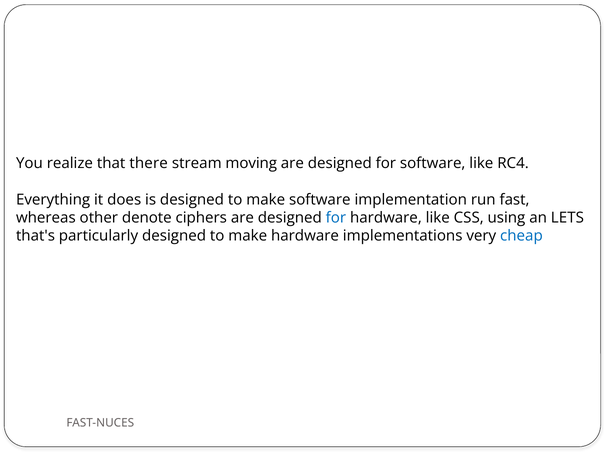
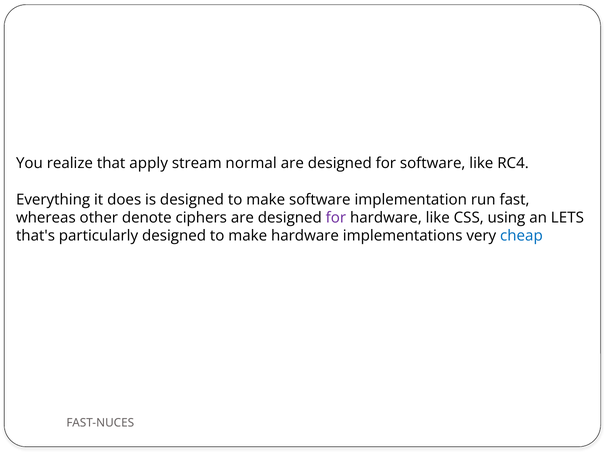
there: there -> apply (149, 164)
moving: moving -> normal (251, 164)
for colour: blue -> purple (336, 218)
